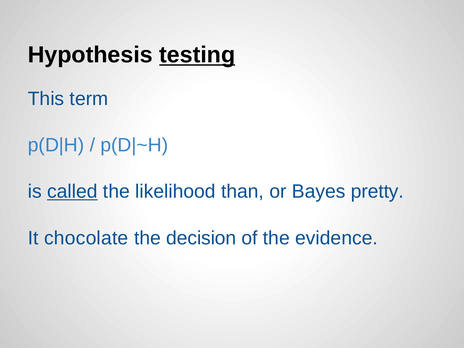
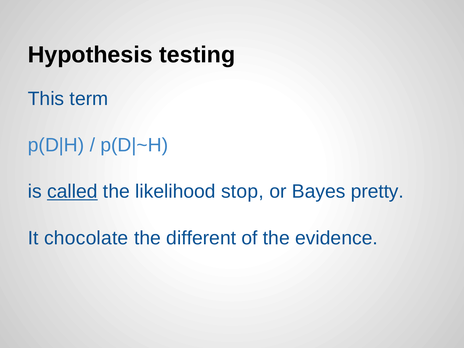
testing underline: present -> none (197, 55)
than: than -> stop (242, 192)
decision: decision -> different (201, 238)
